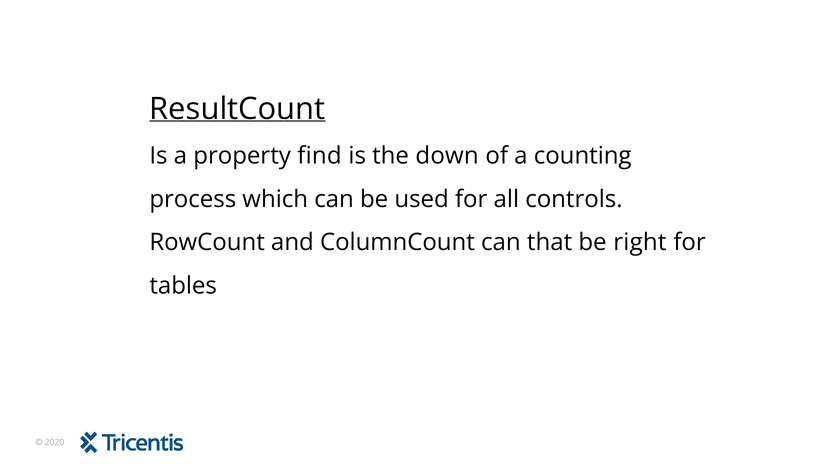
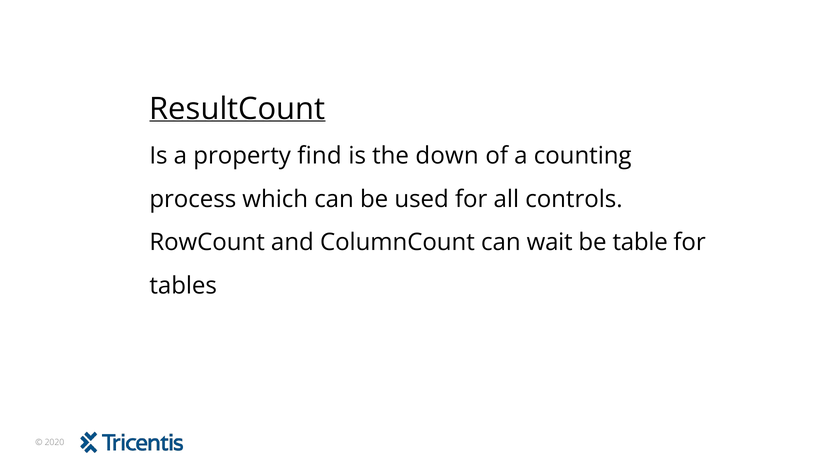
that: that -> wait (550, 242)
right: right -> table (640, 242)
